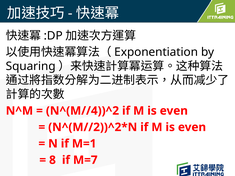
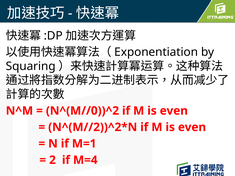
N^(M//4))^2: N^(M//4))^2 -> N^(M//0))^2 (82, 111)
8: 8 -> 2 (52, 160)
M=7: M=7 -> M=4 (85, 160)
